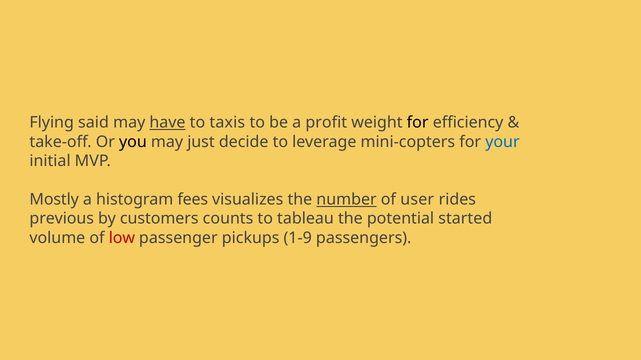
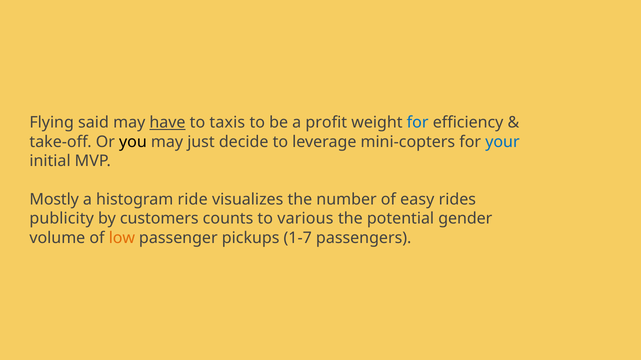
for colour: black -> blue (418, 123)
fees: fees -> ride (193, 200)
number underline: present -> none (347, 200)
user: user -> easy (417, 200)
previous: previous -> publicity (62, 219)
tableau: tableau -> various (305, 219)
started: started -> gender (465, 219)
low colour: red -> orange (122, 238)
1-9: 1-9 -> 1-7 (298, 238)
